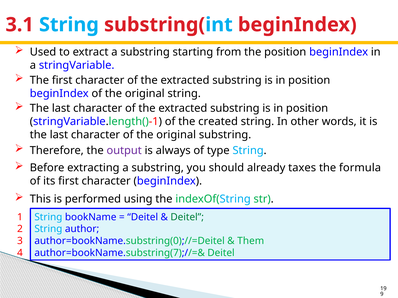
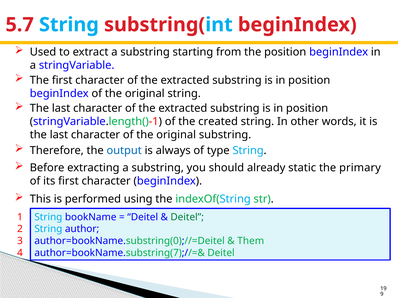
3.1: 3.1 -> 5.7 (20, 25)
output colour: purple -> blue (124, 151)
taxes: taxes -> static (302, 168)
formula: formula -> primary (360, 168)
